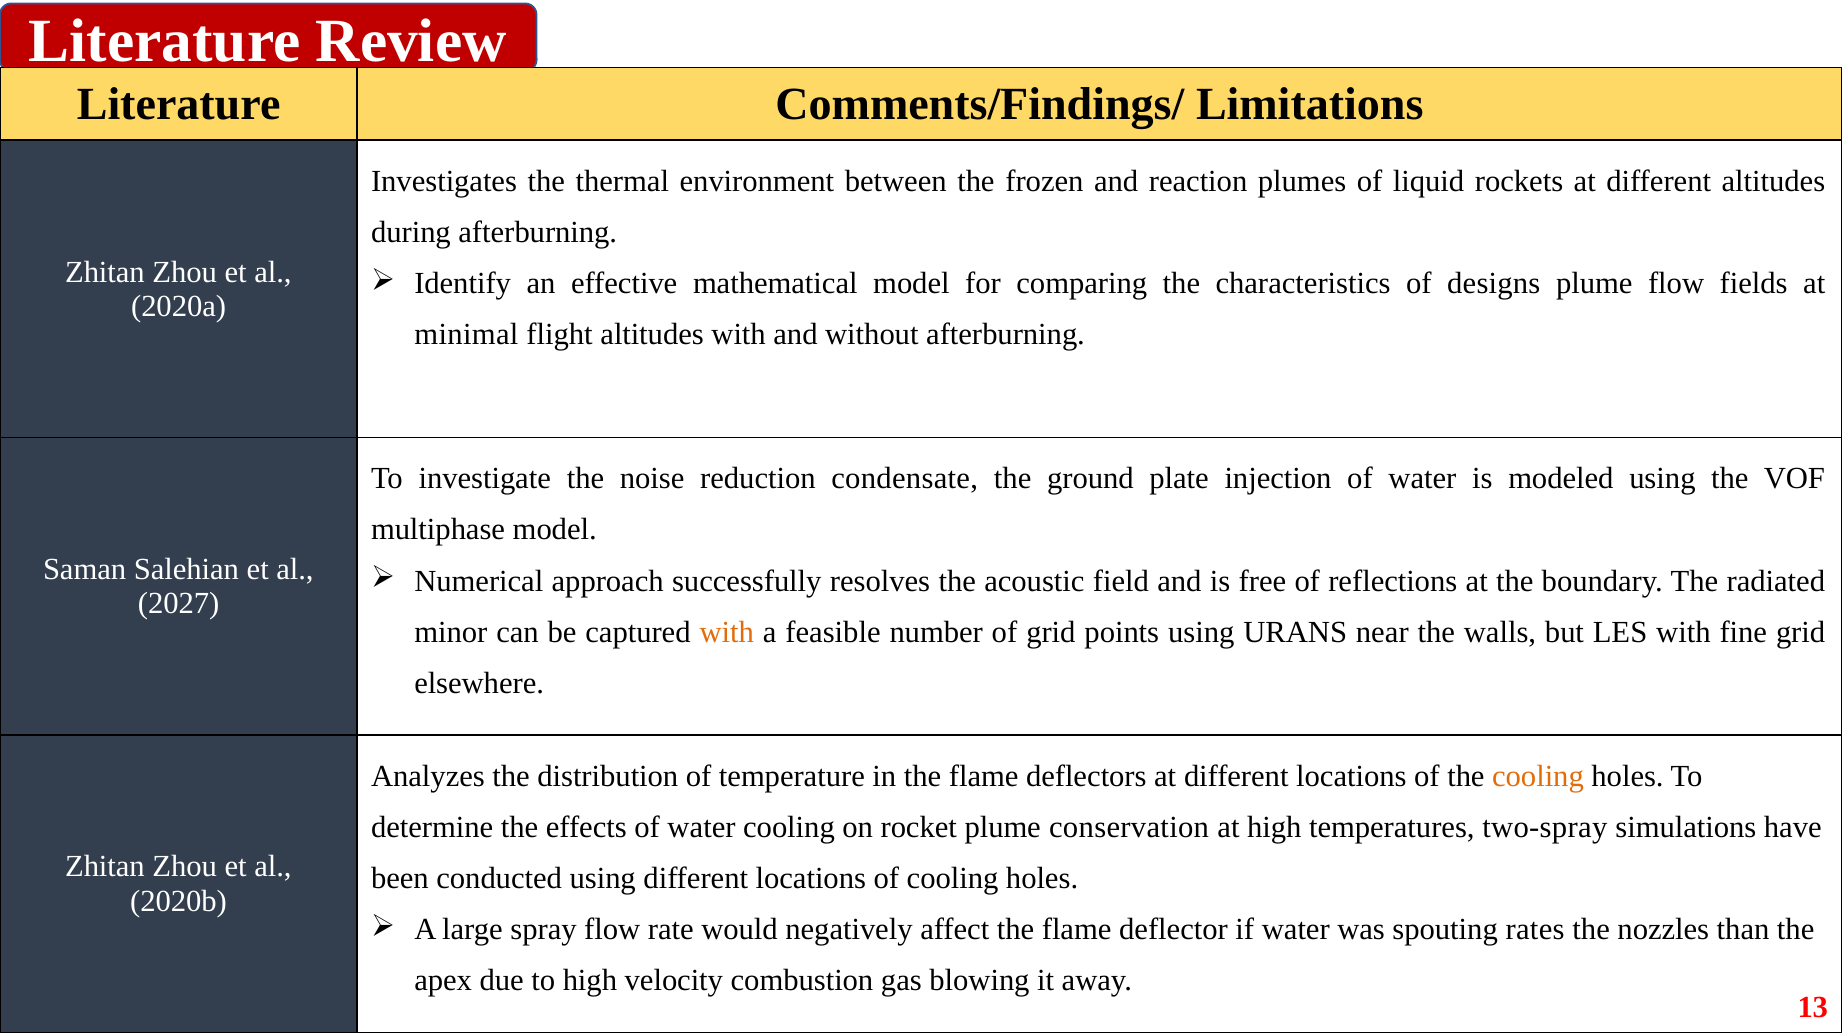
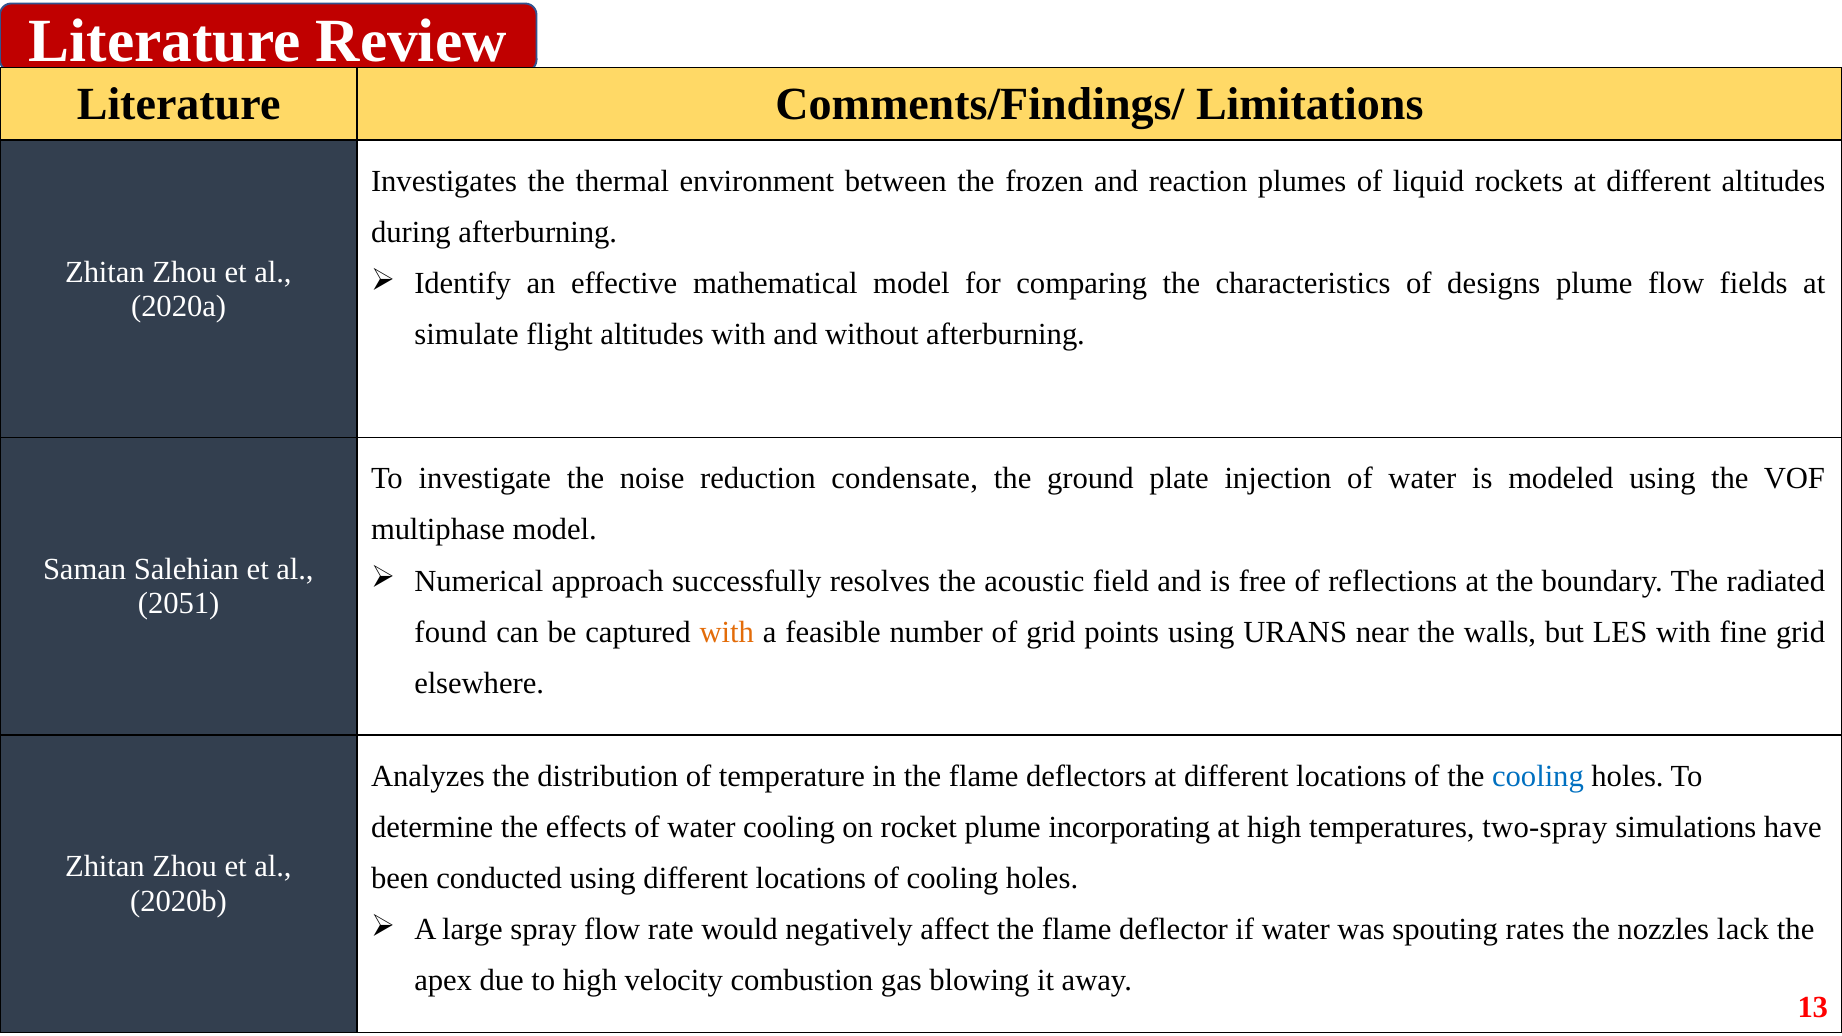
minimal: minimal -> simulate (467, 335)
2027: 2027 -> 2051 (179, 604)
minor: minor -> found (451, 632)
cooling colour: orange -> blue (1538, 776)
conservation: conservation -> incorporating (1129, 827)
than: than -> lack (1743, 930)
